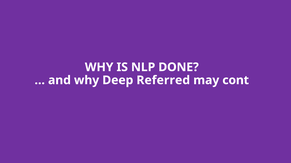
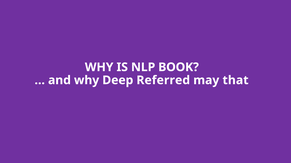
DONE: DONE -> BOOK (179, 67)
cont: cont -> that (236, 81)
